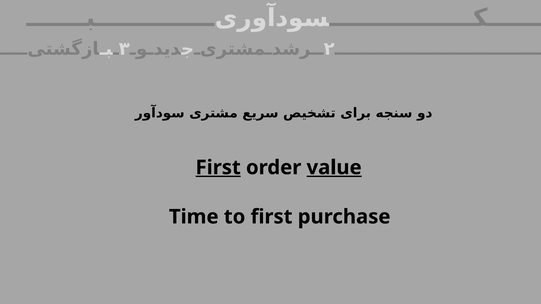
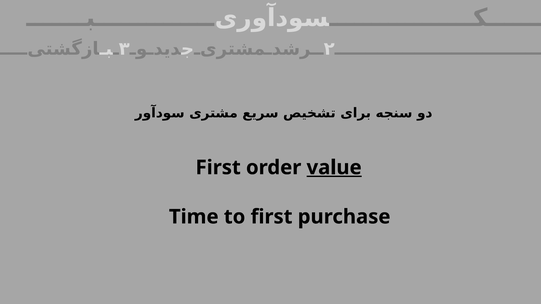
First underline: present -> none (218, 168)
